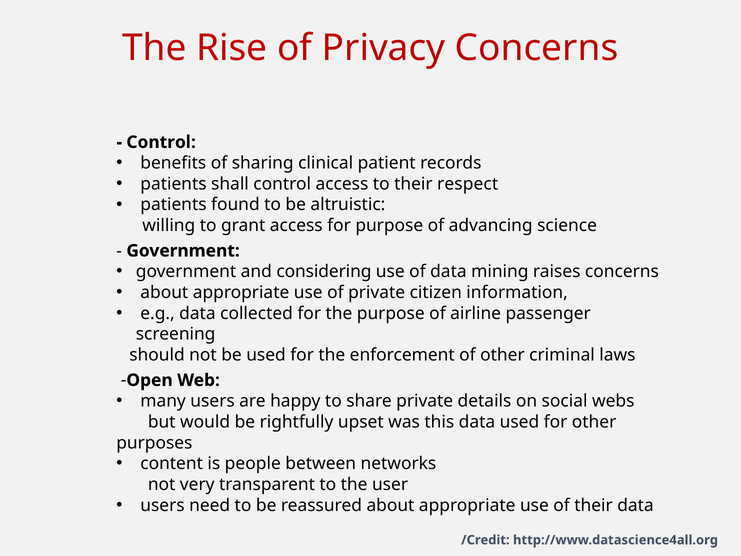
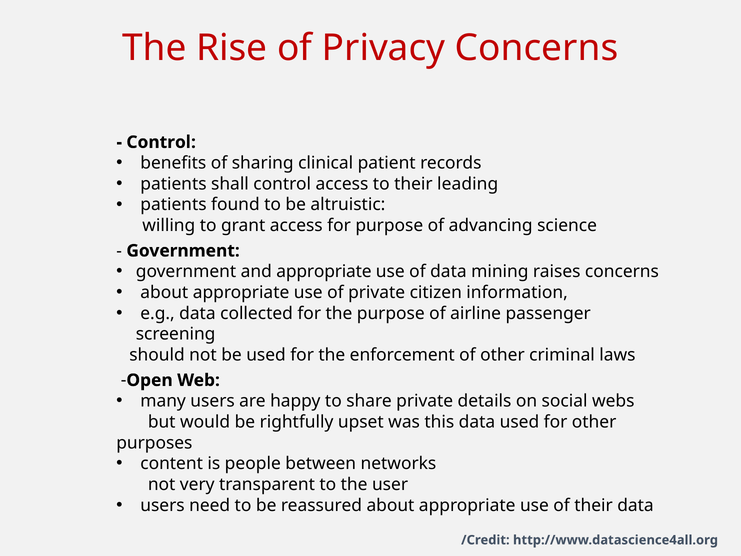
respect: respect -> leading (468, 184)
and considering: considering -> appropriate (324, 272)
